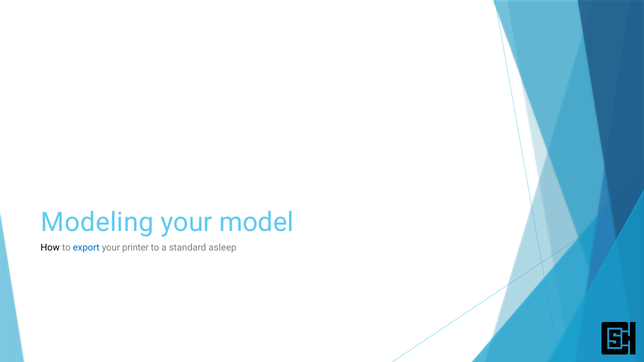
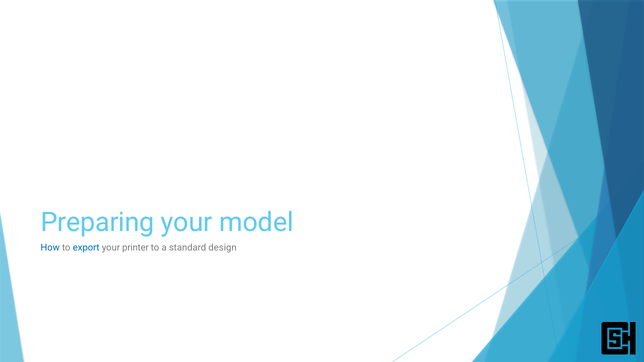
Modeling: Modeling -> Preparing (98, 222)
How colour: black -> blue (50, 248)
asleep: asleep -> design (223, 248)
